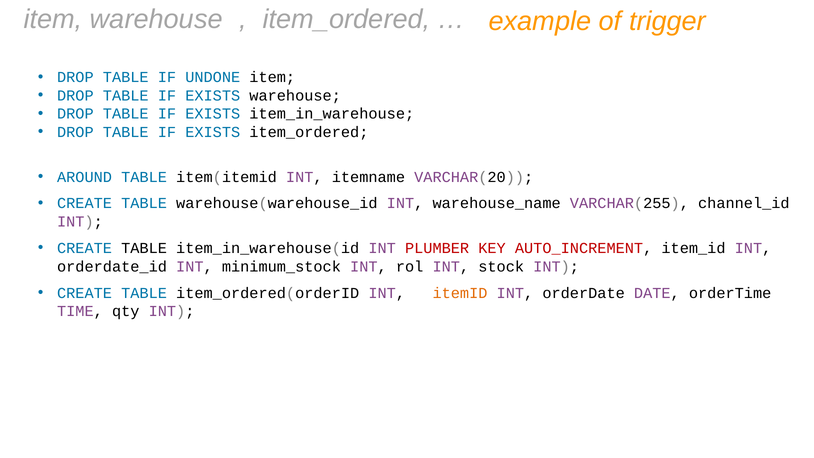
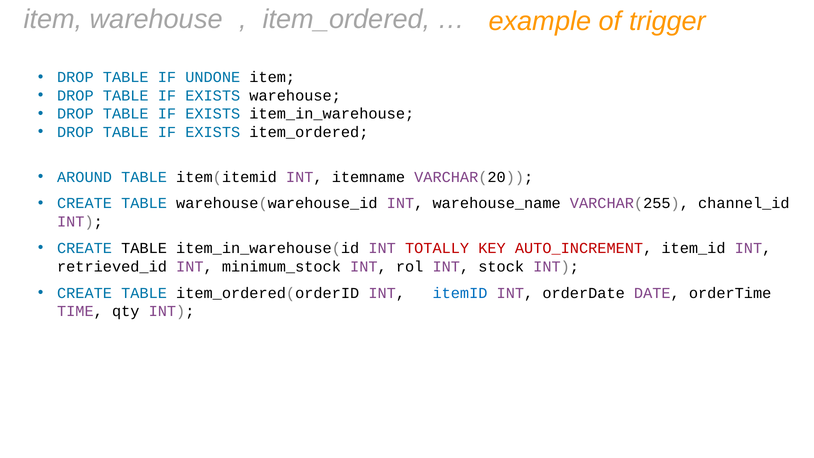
PLUMBER: PLUMBER -> TOTALLY (437, 248)
orderdate_id: orderdate_id -> retrieved_id (112, 266)
itemID colour: orange -> blue (460, 293)
